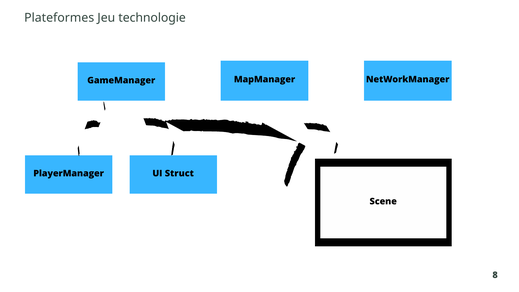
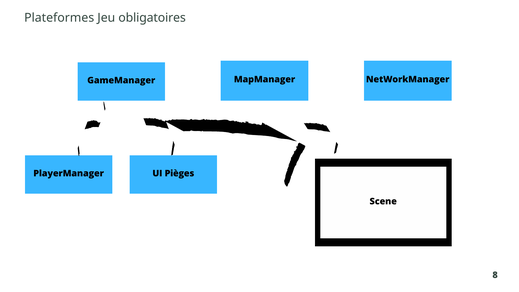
technologie: technologie -> obligatoires (152, 18)
Struct: Struct -> Pièges (179, 173)
